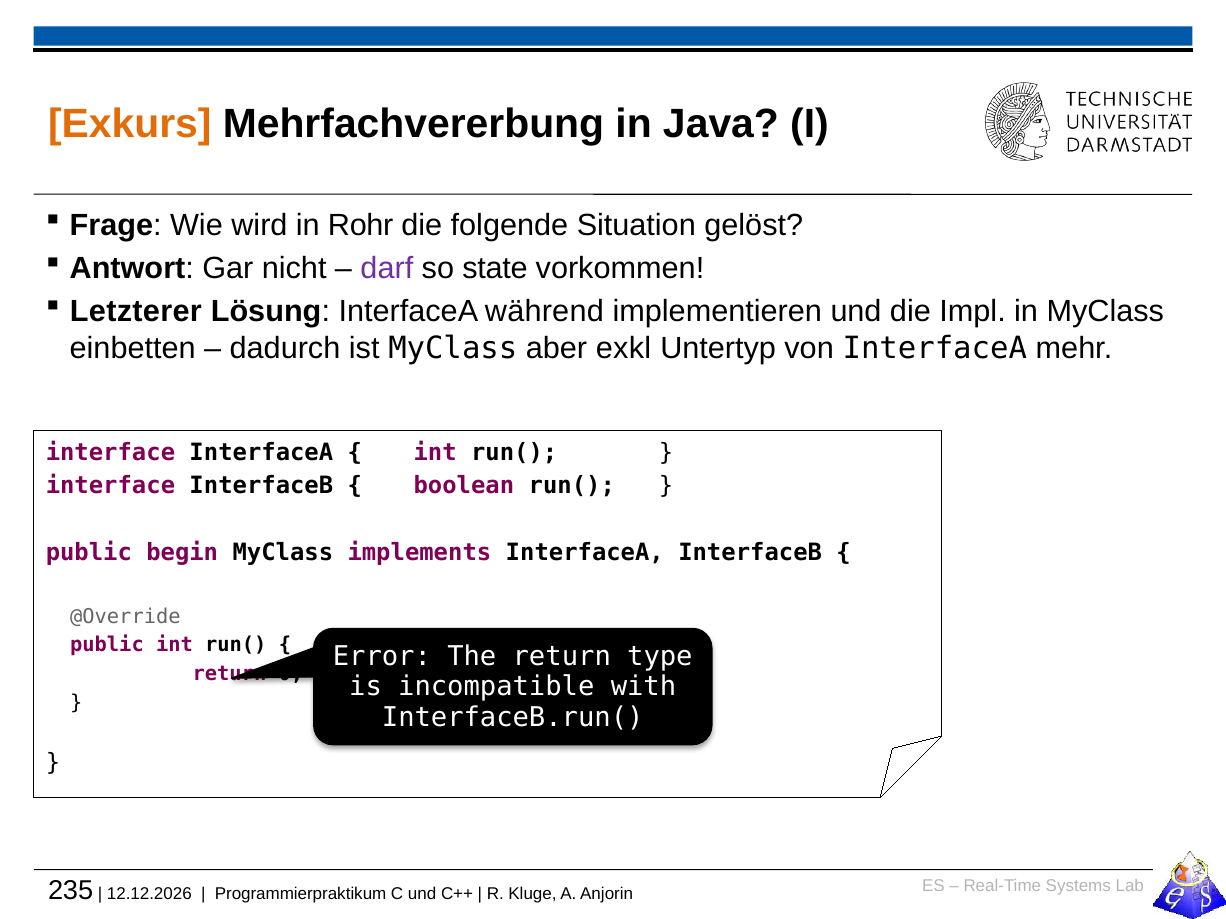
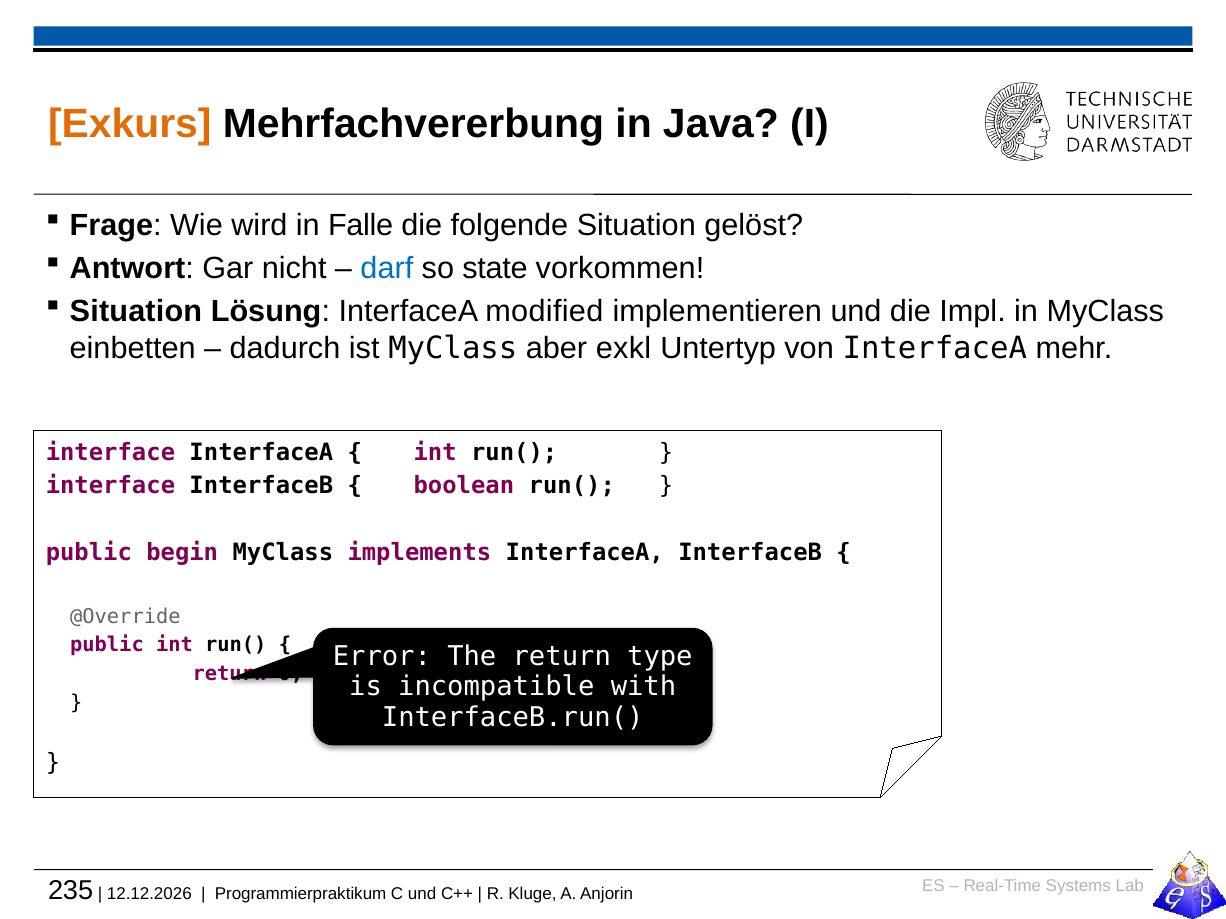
Rohr: Rohr -> Falle (361, 226)
darf colour: purple -> blue (387, 269)
Letzterer: Letzterer -> Situation (136, 311)
während: während -> modified (544, 311)
